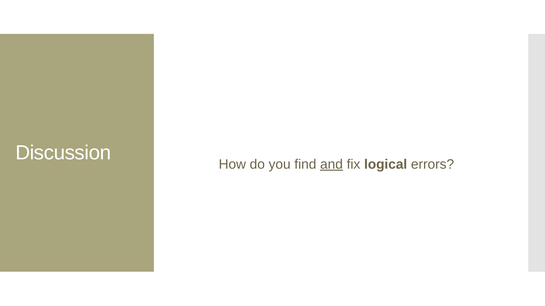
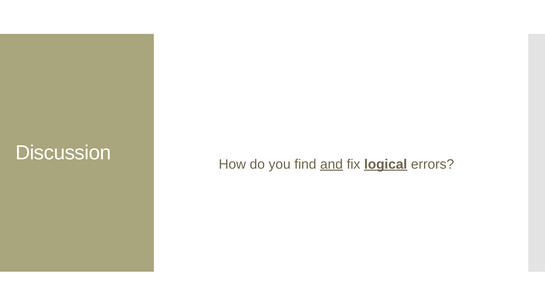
logical underline: none -> present (386, 165)
